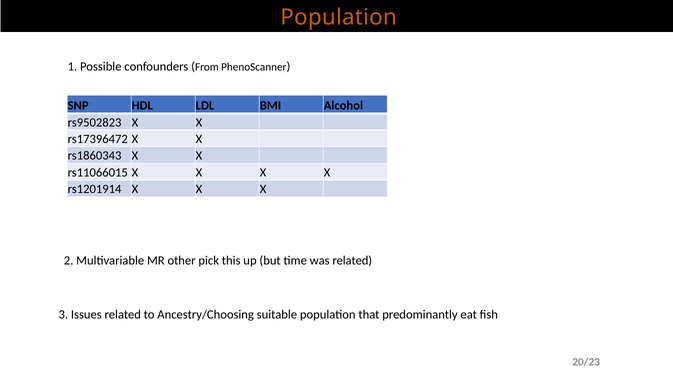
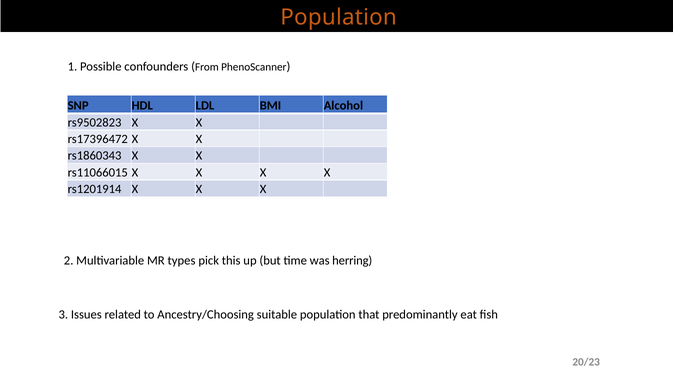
other: other -> types (182, 260)
was related: related -> herring (352, 260)
